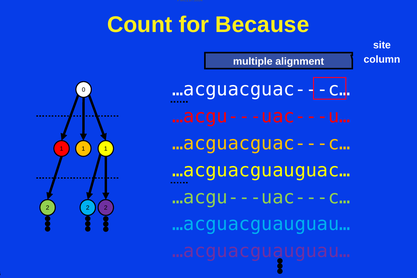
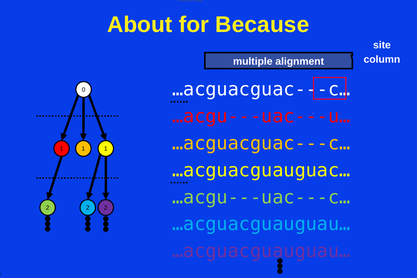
Count: Count -> About (140, 25)
